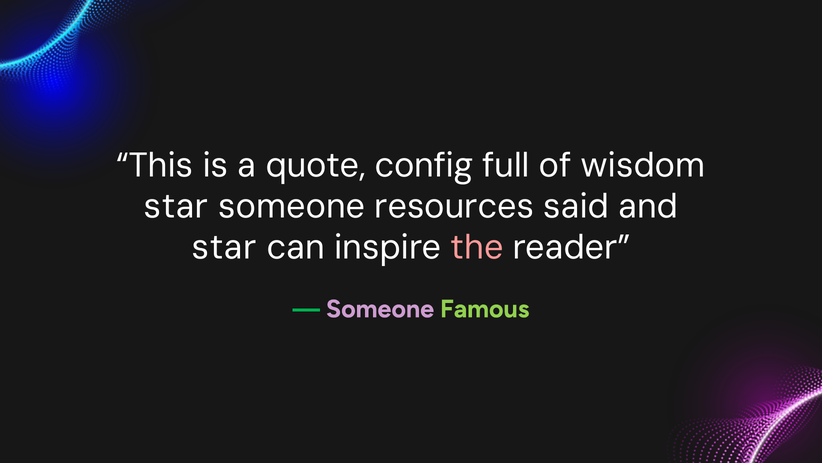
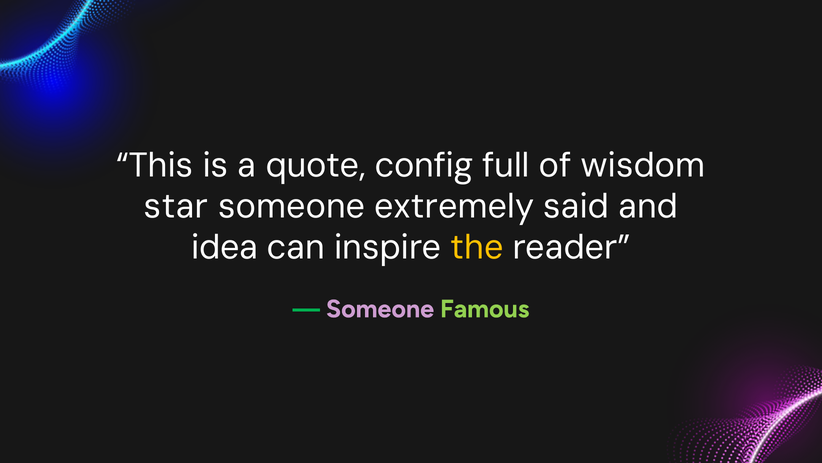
resources: resources -> extremely (454, 206)
star: star -> idea (225, 247)
the colour: pink -> yellow (477, 247)
